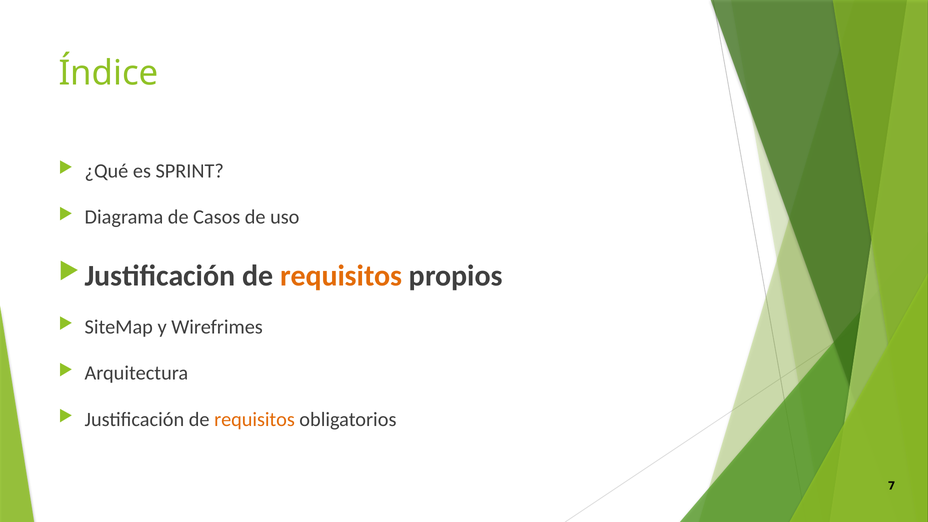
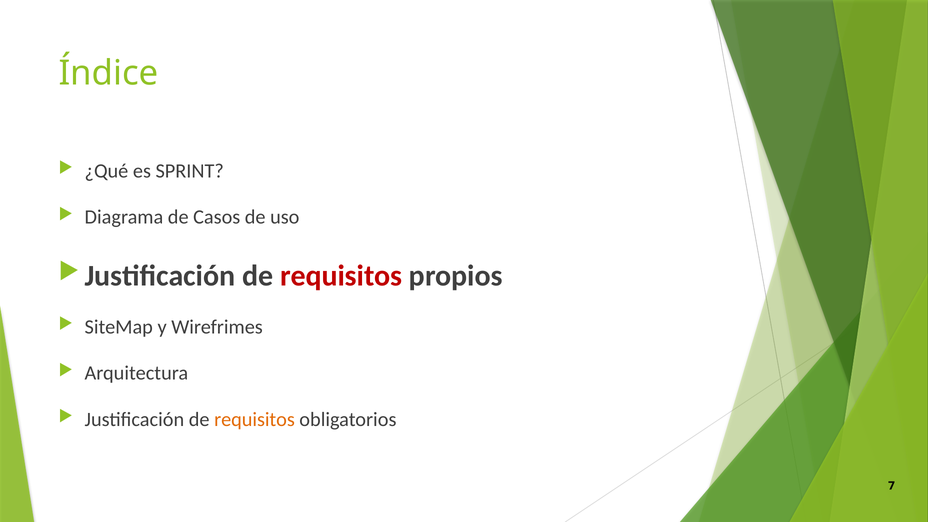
requisitos colour: orange -> red (341, 276)
